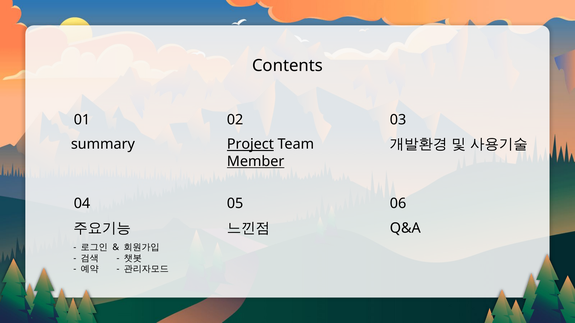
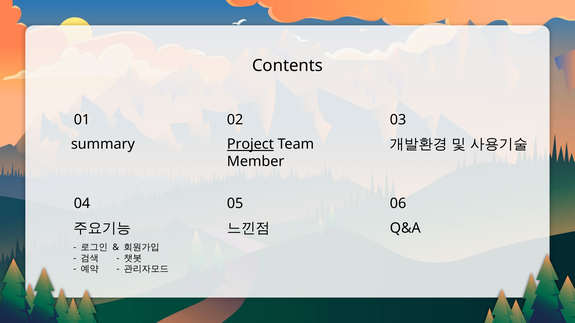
Member underline: present -> none (256, 162)
